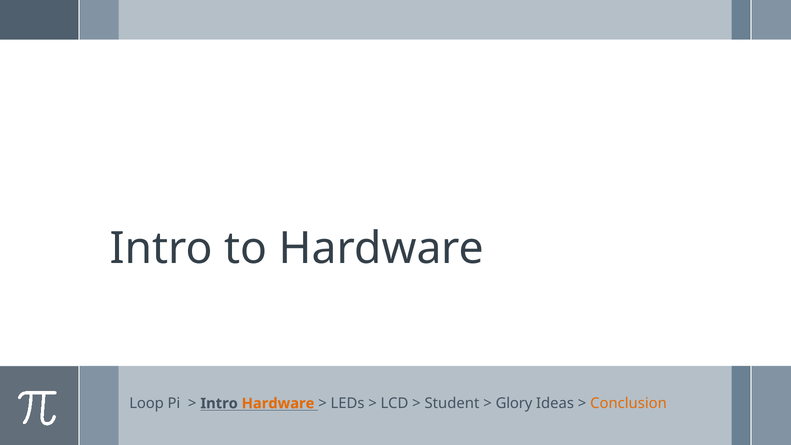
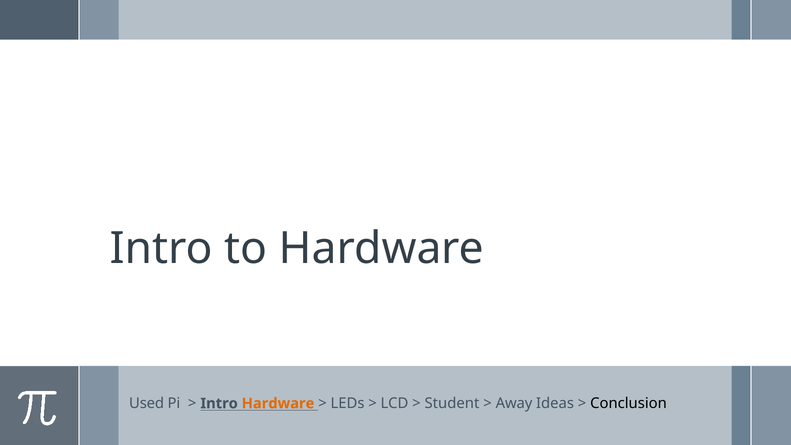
Loop: Loop -> Used (147, 404)
Glory: Glory -> Away (514, 404)
Conclusion colour: orange -> black (629, 404)
